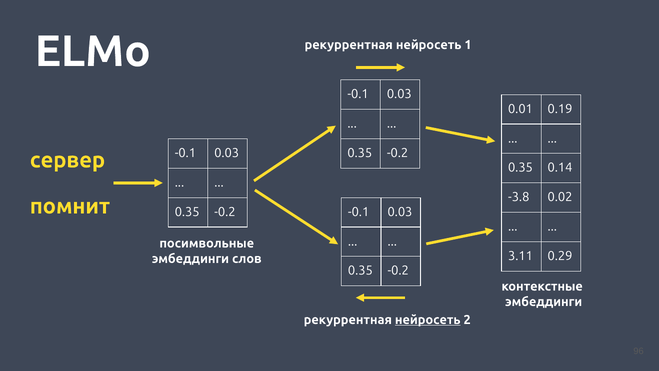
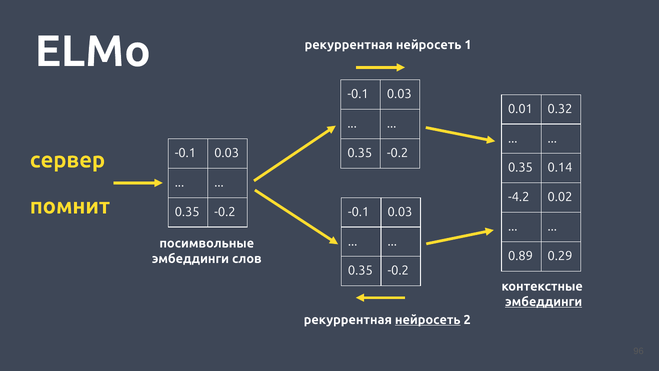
0.19: 0.19 -> 0.32 (560, 109)
-3.8: -3.8 -> -4.2 (519, 197)
3.11: 3.11 -> 0.89 (520, 256)
эмбеддинги underline: none -> present (544, 301)
